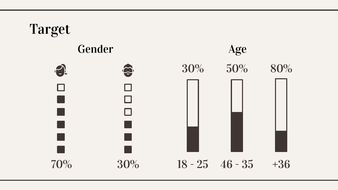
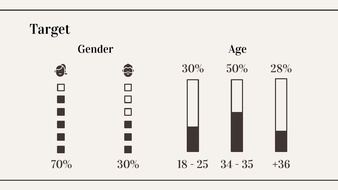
80%: 80% -> 28% (281, 69)
46: 46 -> 34 (227, 165)
